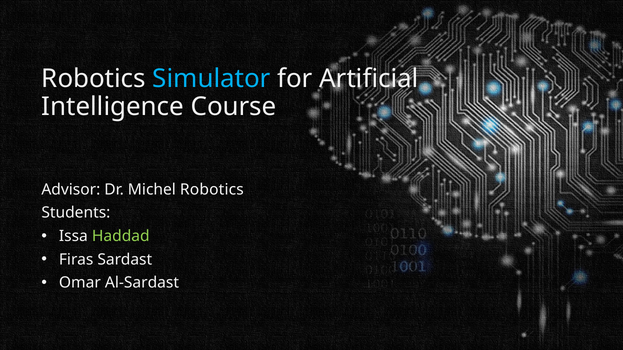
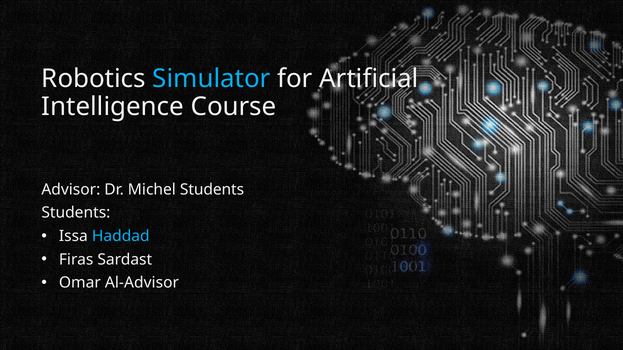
Michel Robotics: Robotics -> Students (212, 190)
Haddad colour: light green -> light blue (121, 236)
Al-Sardast: Al-Sardast -> Al-Advisor (142, 283)
